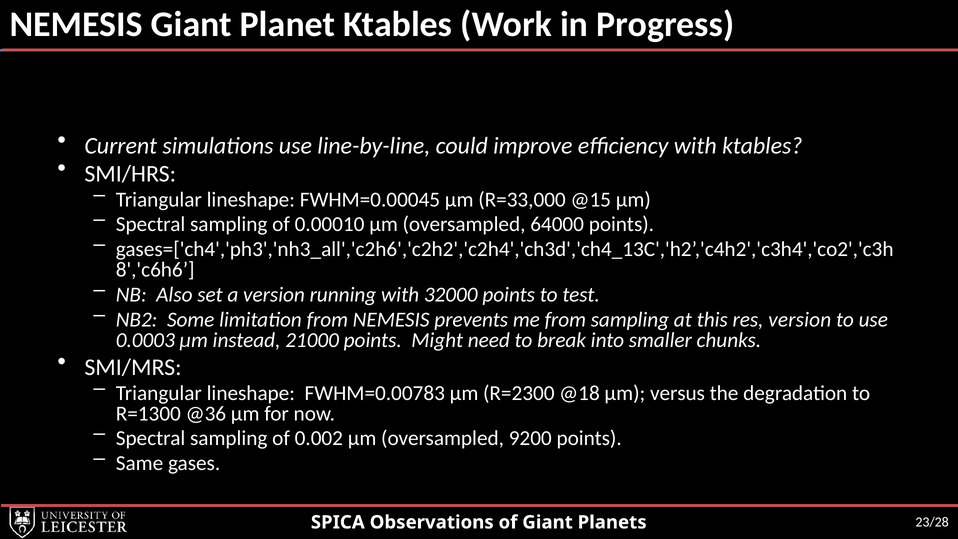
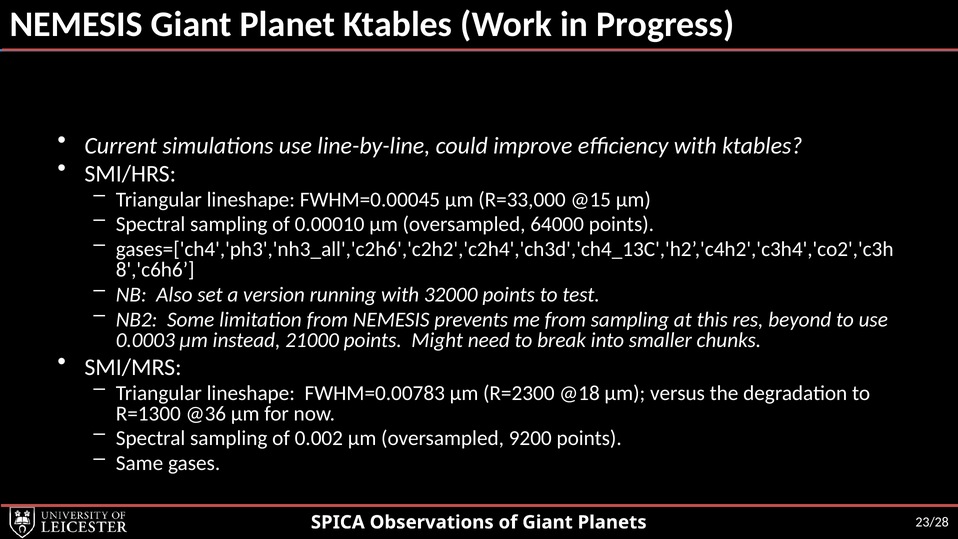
res version: version -> beyond (800, 320)
